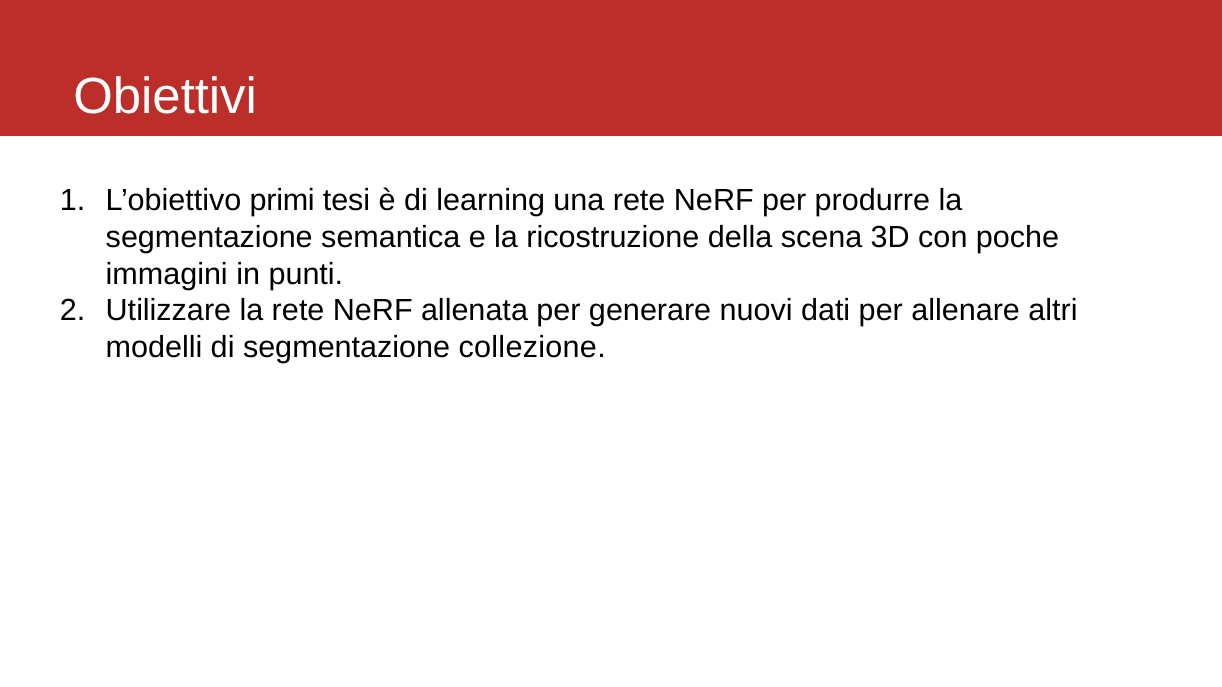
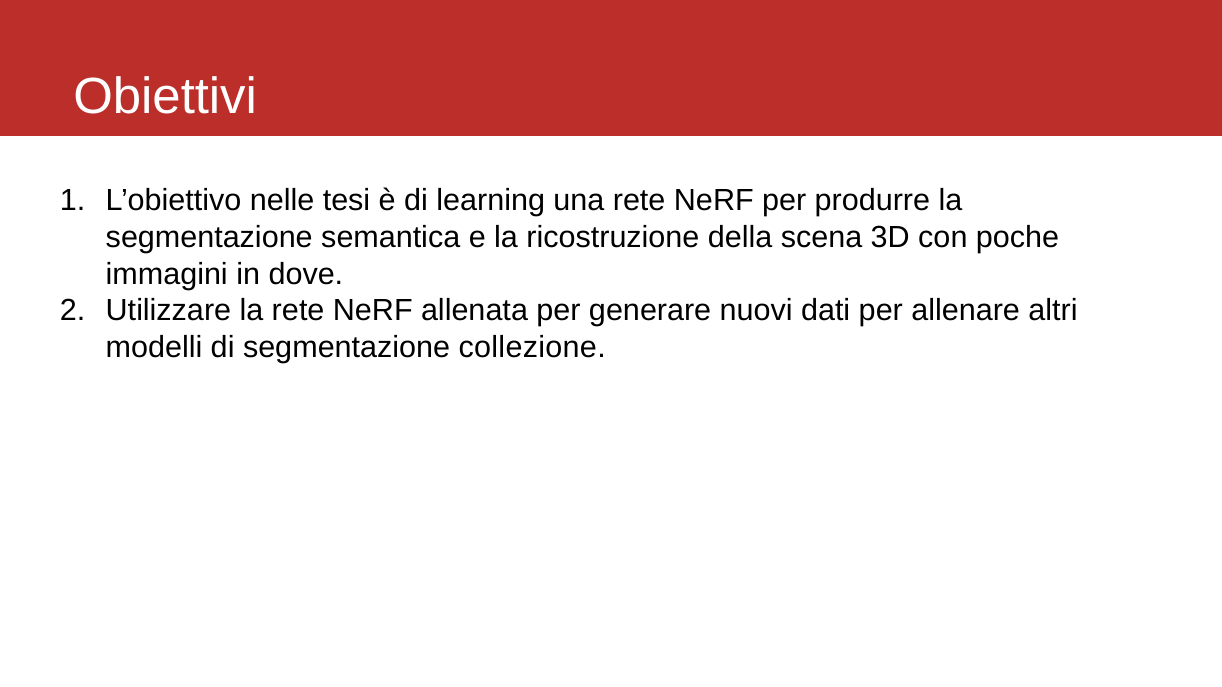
primi: primi -> nelle (282, 201)
punti: punti -> dove (306, 274)
